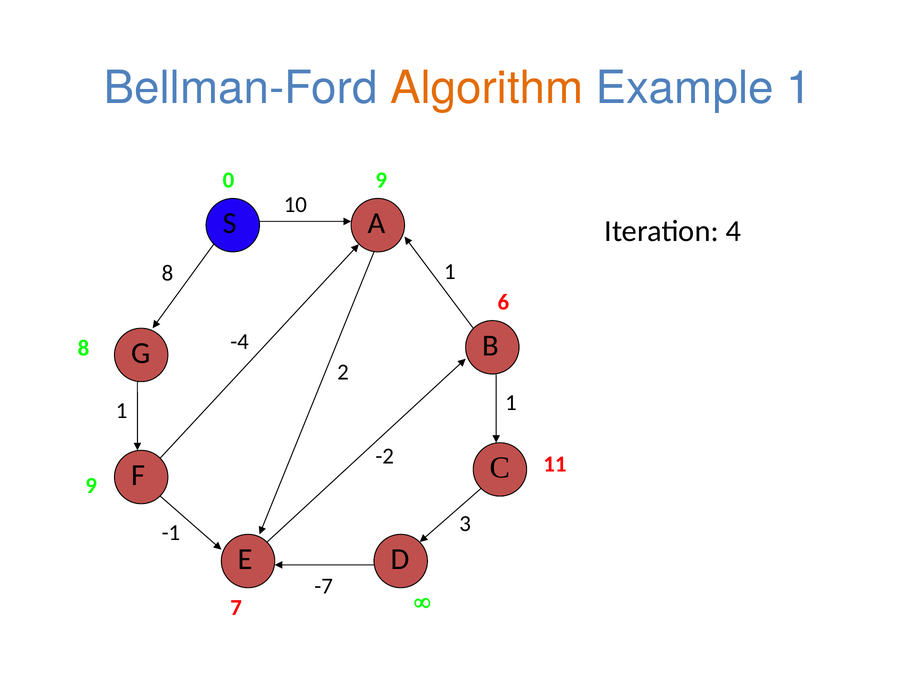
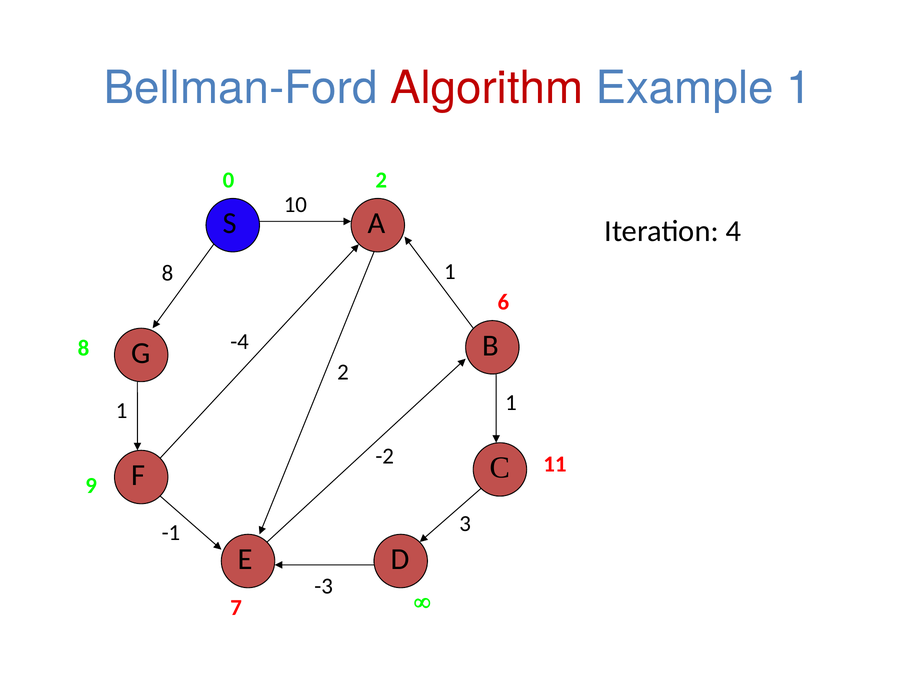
Algorithm colour: orange -> red (487, 88)
0 9: 9 -> 2 (381, 180)
-7: -7 -> -3 (324, 586)
